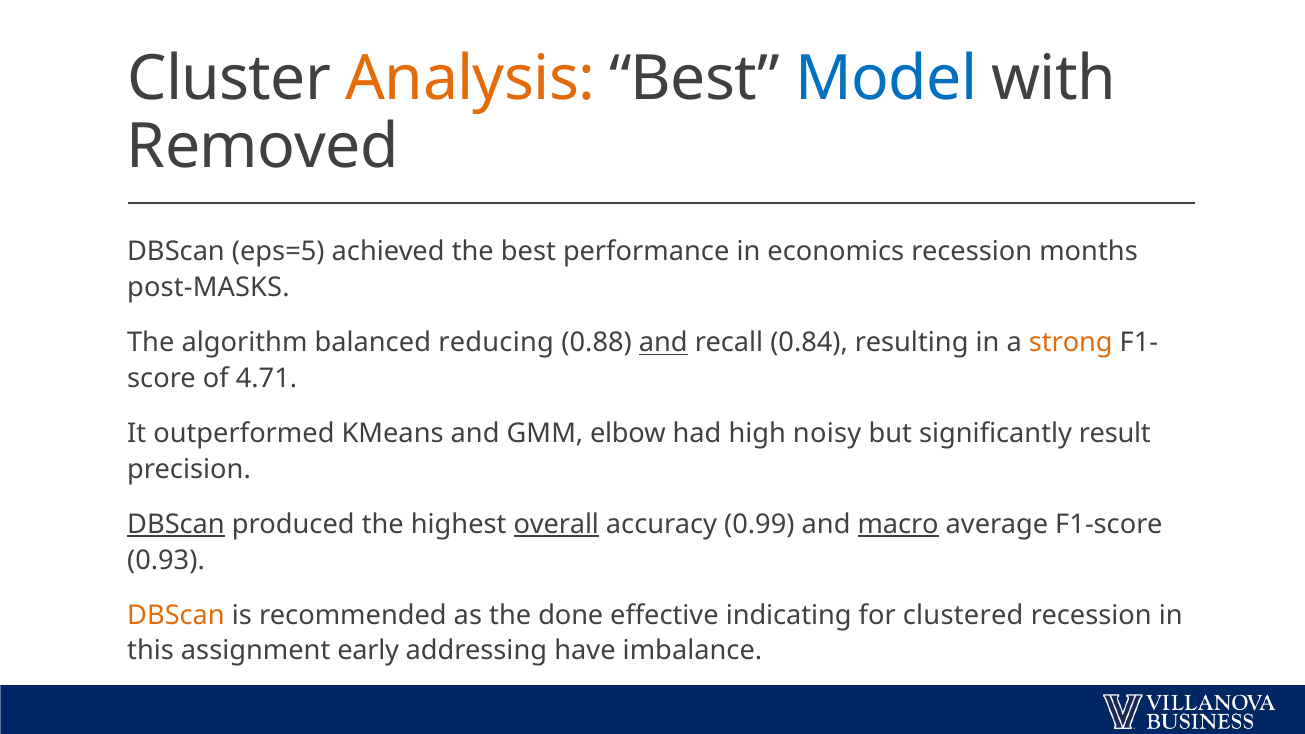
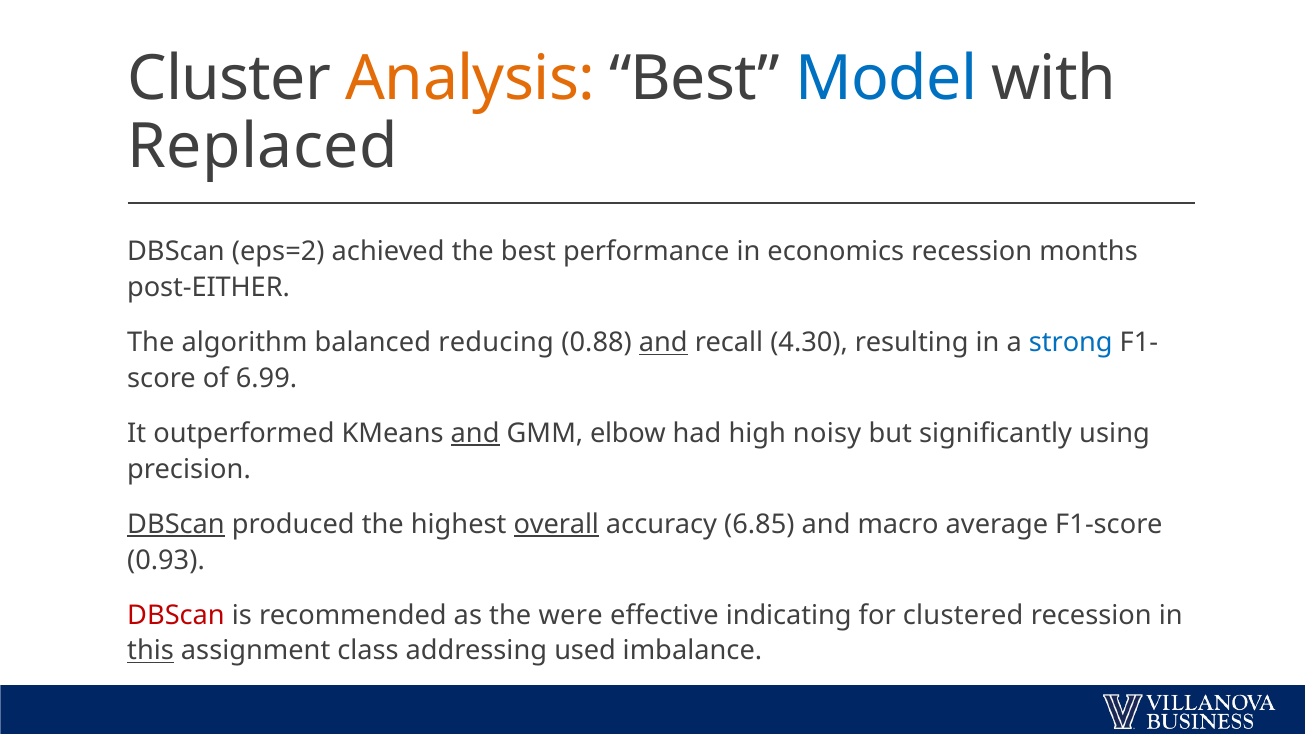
Removed: Removed -> Replaced (262, 147)
eps=5: eps=5 -> eps=2 (278, 252)
post-MASKS: post-MASKS -> post-EITHER (209, 288)
0.84: 0.84 -> 4.30 (809, 343)
strong colour: orange -> blue (1071, 343)
4.71: 4.71 -> 6.99 (266, 379)
and underline: none -> present (475, 434)
result: result -> using (1115, 434)
0.99: 0.99 -> 6.85 (759, 524)
macro underline: present -> none (898, 524)
DBScan colour: orange -> red (176, 615)
done: done -> were (571, 615)
this underline: none -> present (151, 651)
early: early -> class (368, 651)
have: have -> used (585, 651)
